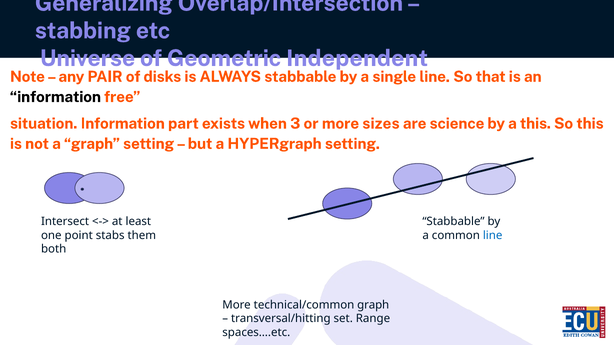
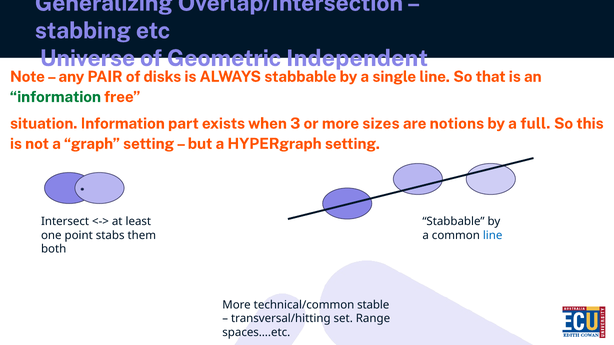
information colour: black -> green (55, 97)
science: science -> notions (457, 124)
a this: this -> full (535, 124)
technical/common graph: graph -> stable (373, 305)
